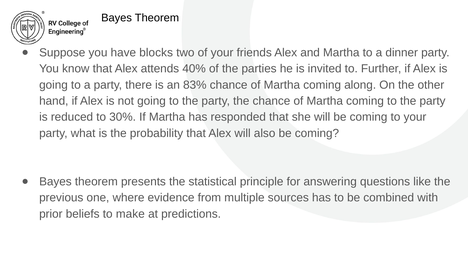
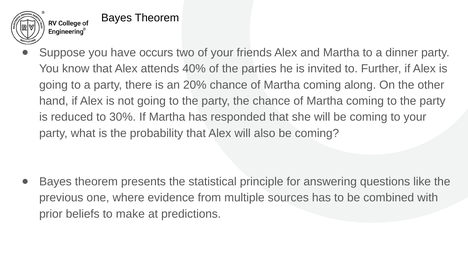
blocks: blocks -> occurs (156, 53)
83%: 83% -> 20% (195, 85)
